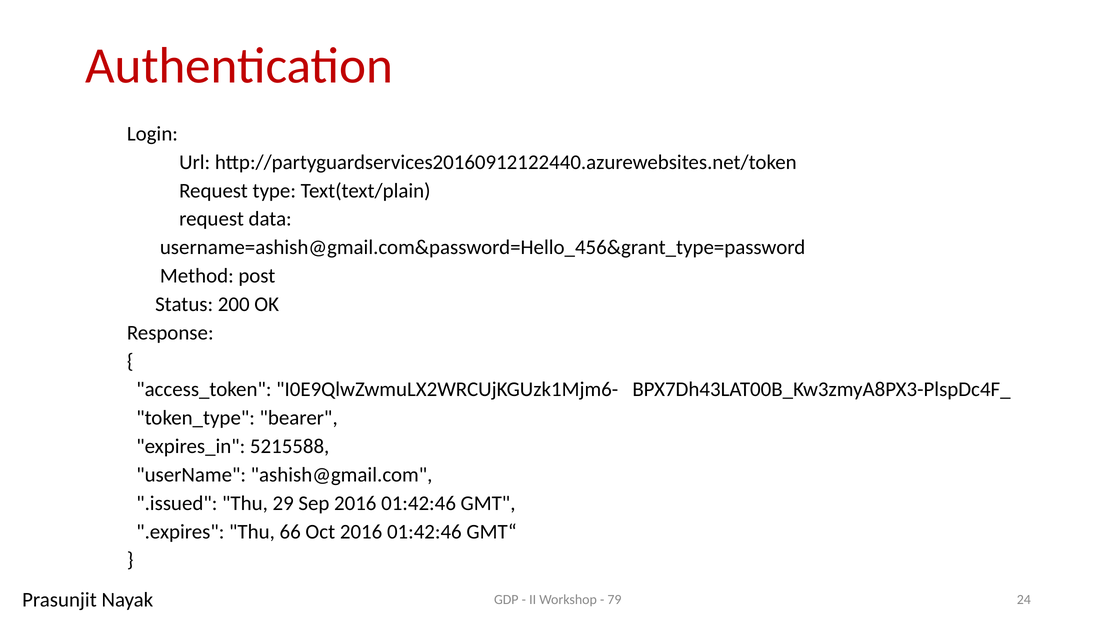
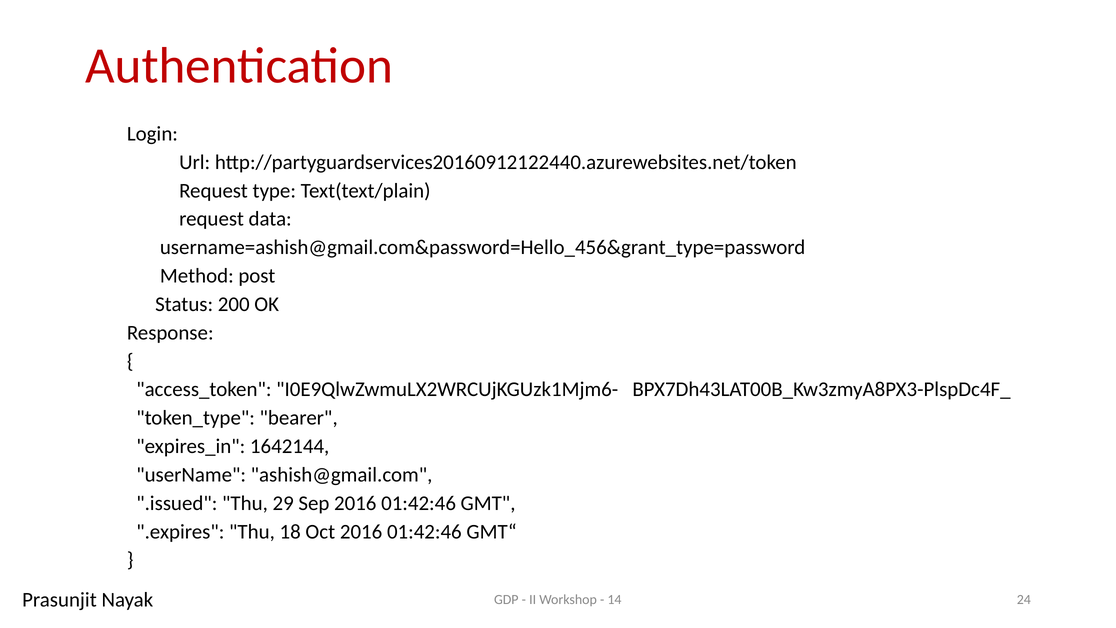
5215588: 5215588 -> 1642144 (290, 446)
66: 66 -> 18 (290, 531)
79: 79 -> 14 (614, 599)
